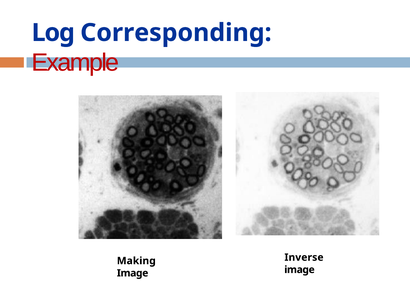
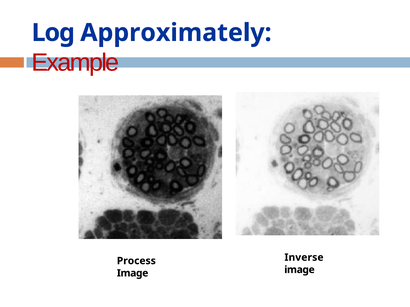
Corresponding: Corresponding -> Approximately (176, 33)
Making: Making -> Process (136, 261)
